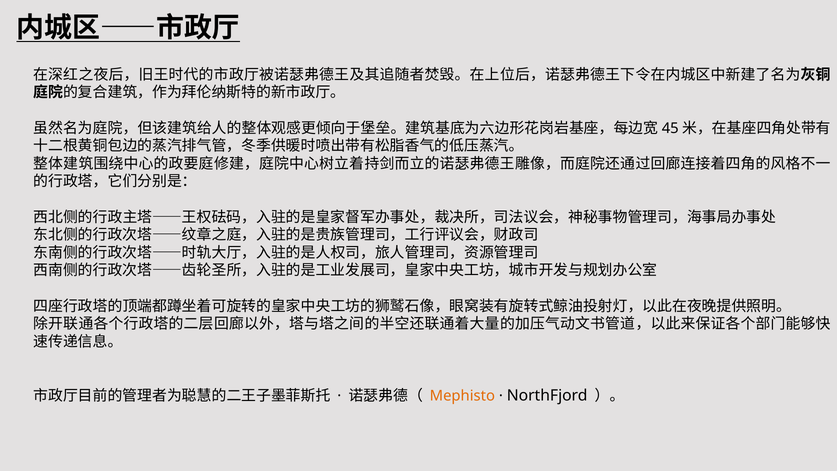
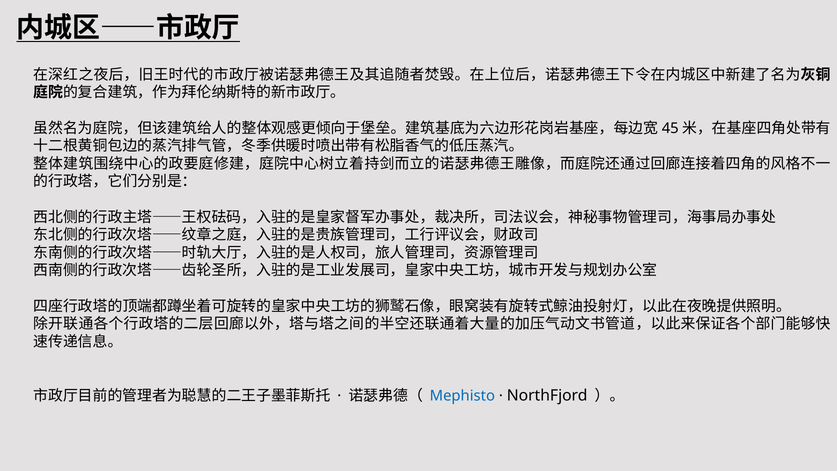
Mephisto colour: orange -> blue (462, 396)
